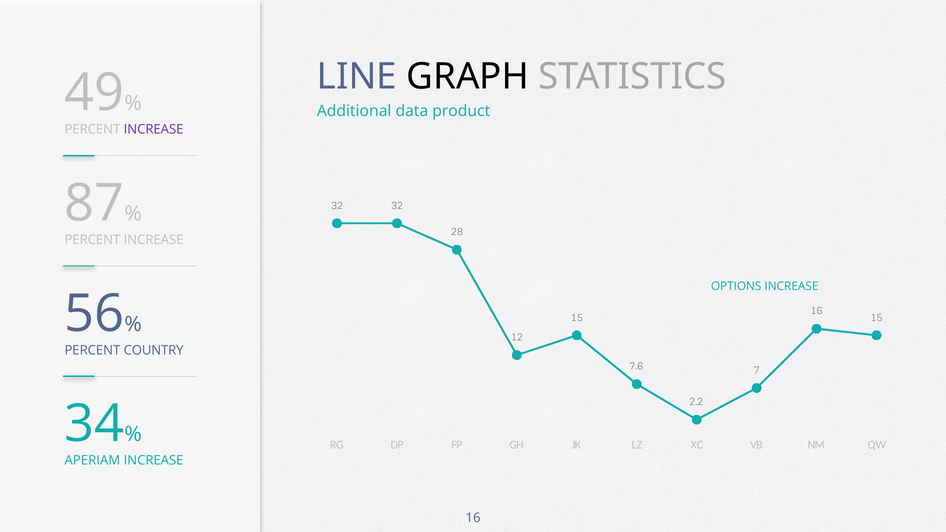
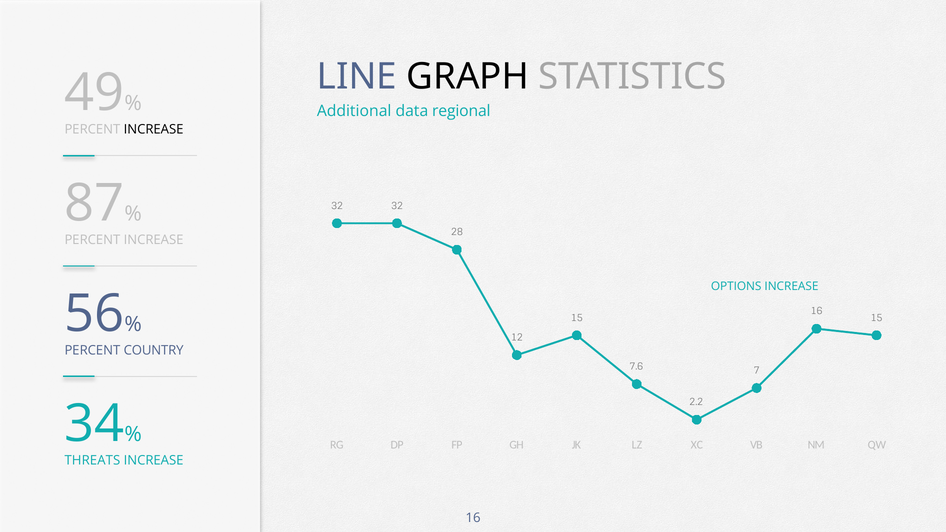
product: product -> regional (461, 111)
INCREASE colour: purple -> black (154, 130)
APERIAM: APERIAM -> THREATS (92, 461)
